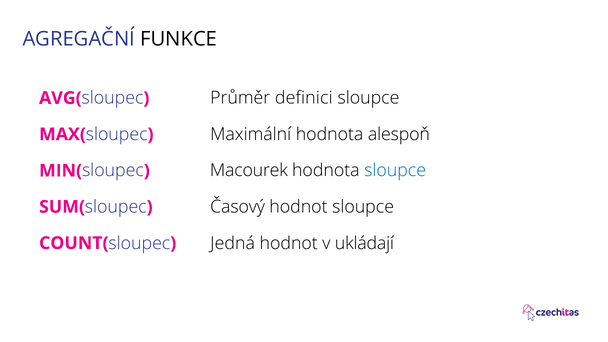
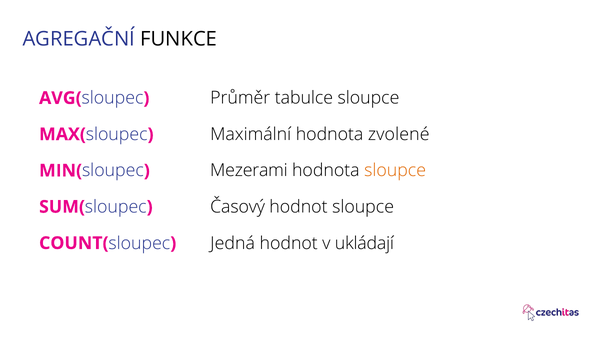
definici: definici -> tabulce (304, 98)
alespoň: alespoň -> zvolené (399, 134)
Macourek: Macourek -> Mezerami (249, 171)
sloupce colour: blue -> orange (395, 171)
